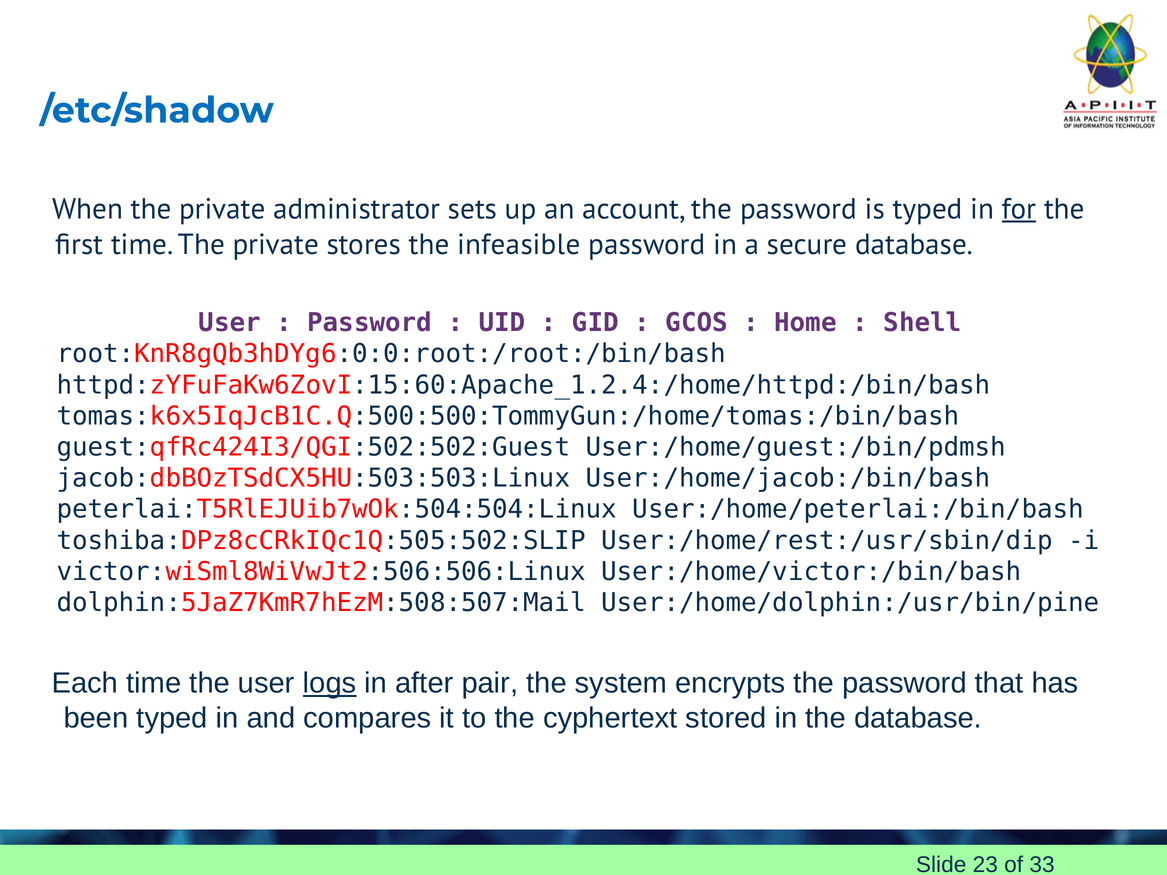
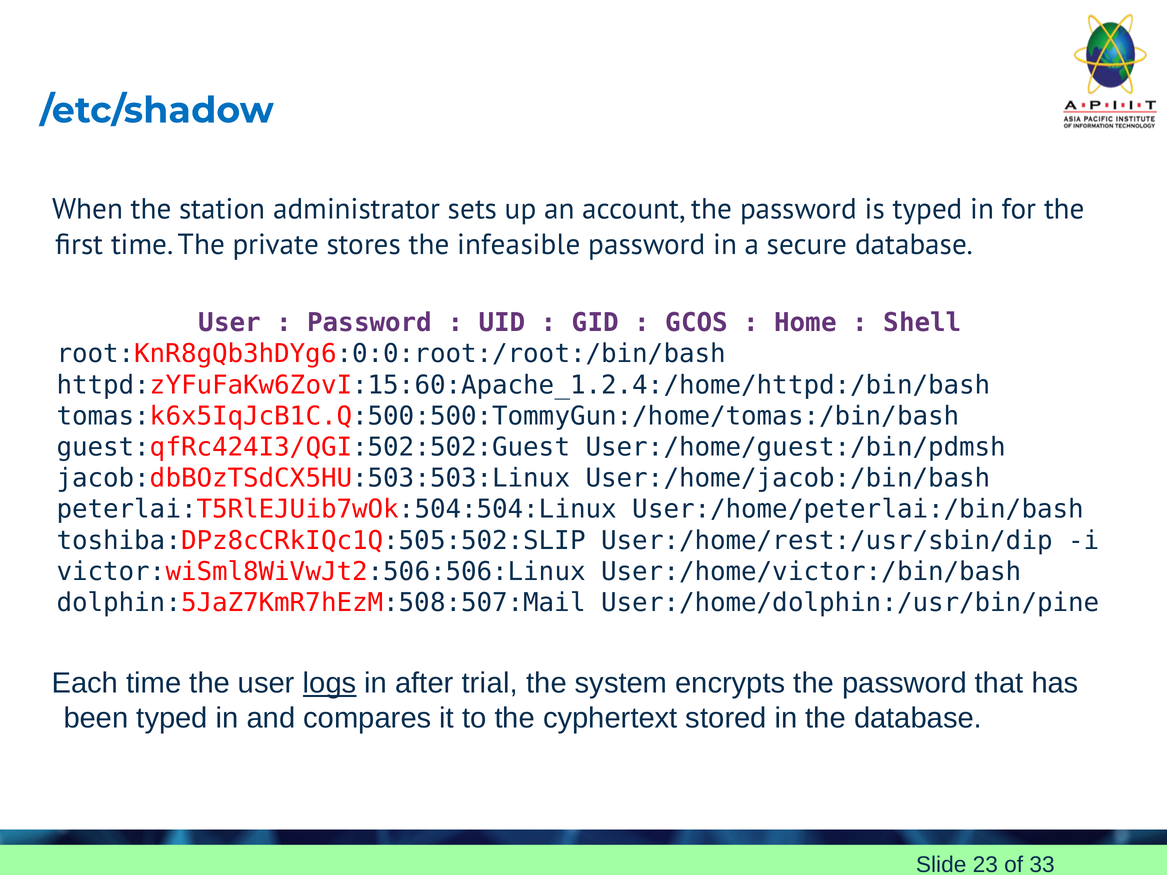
When the private: private -> station (222, 209)
for underline: present -> none (1019, 209)
pair: pair -> trial (490, 684)
